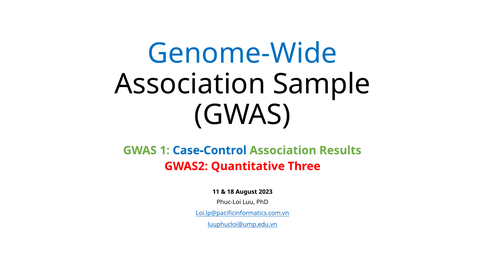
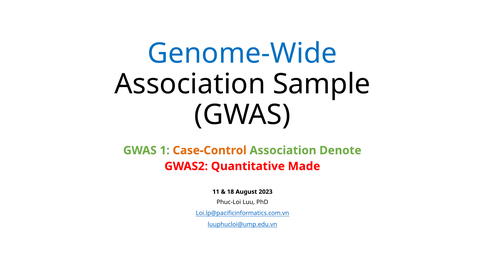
Case-Control colour: blue -> orange (210, 150)
Results: Results -> Denote (340, 150)
Three: Three -> Made (304, 166)
